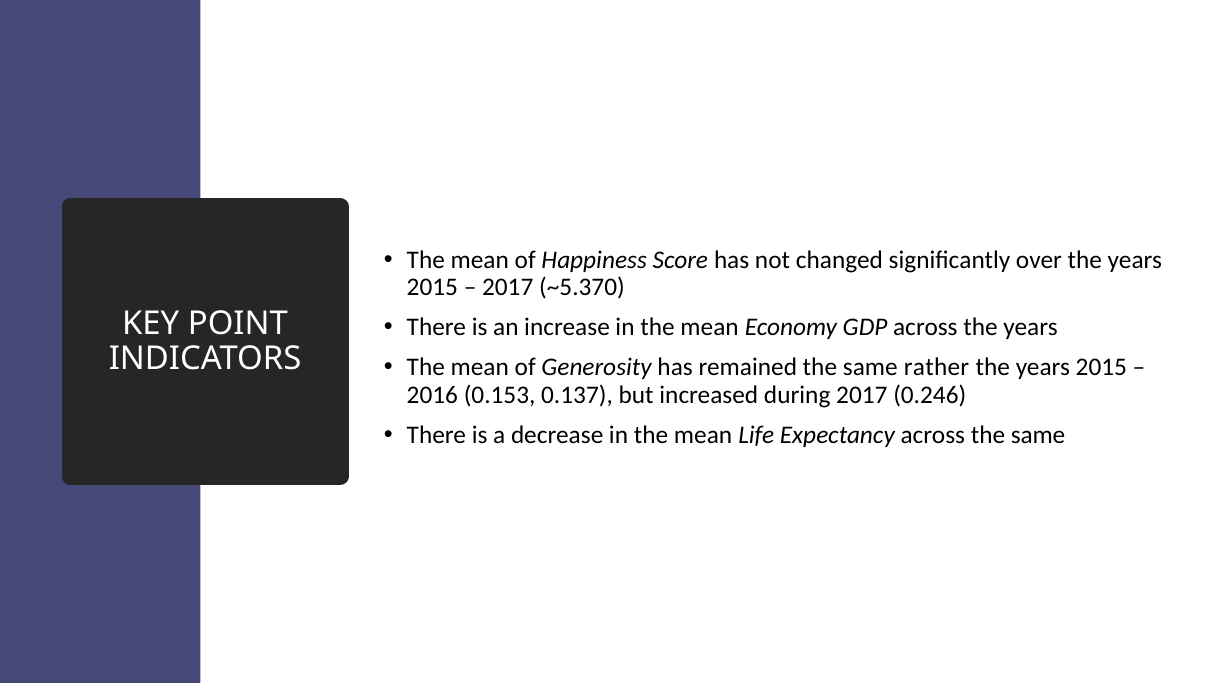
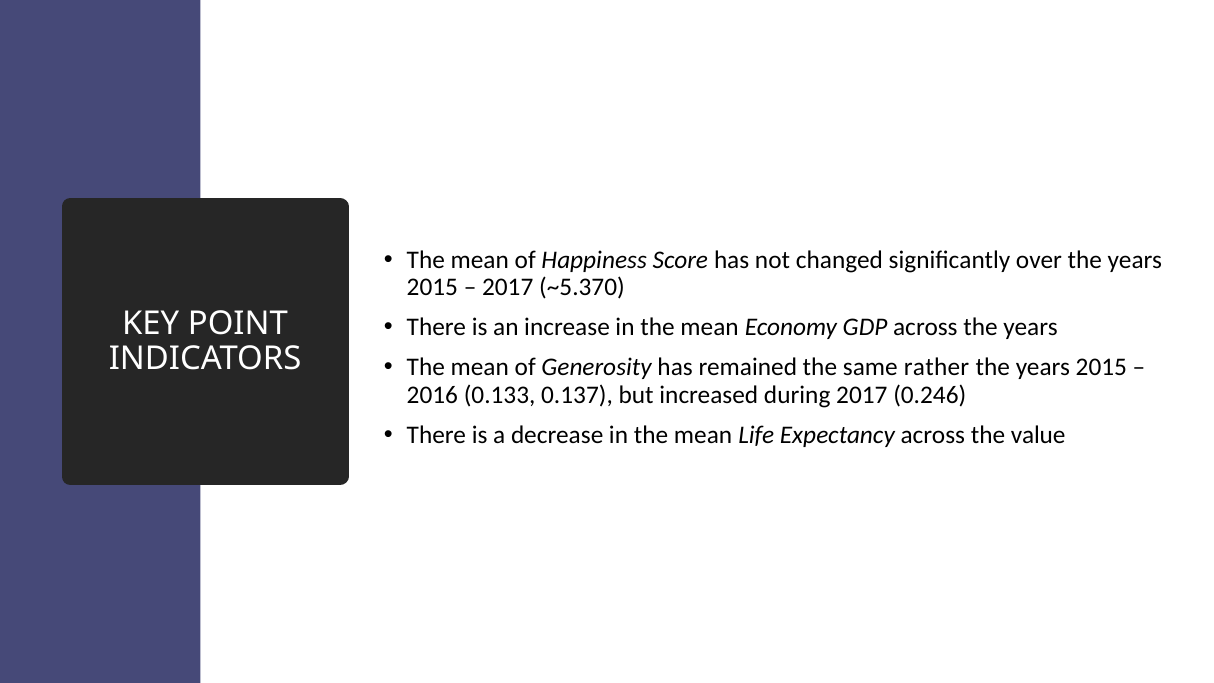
0.153: 0.153 -> 0.133 (500, 395)
across the same: same -> value (1038, 435)
